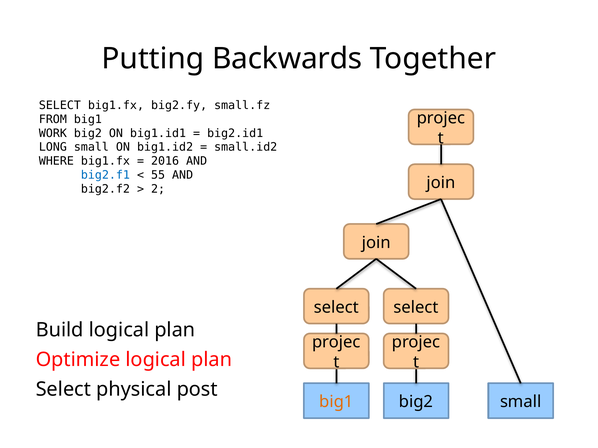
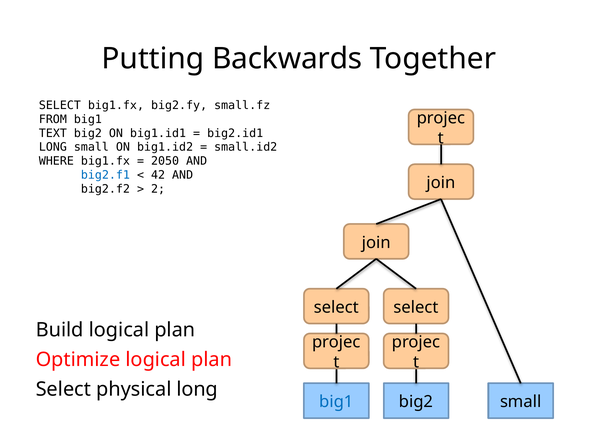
WORK: WORK -> TEXT (53, 133)
2016: 2016 -> 2050 (165, 161)
55: 55 -> 42 (158, 175)
physical post: post -> long (197, 390)
big1 colour: orange -> blue (336, 402)
